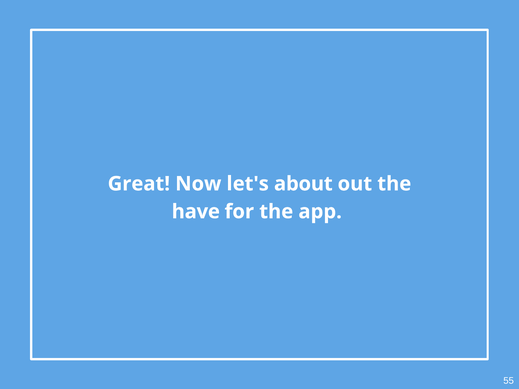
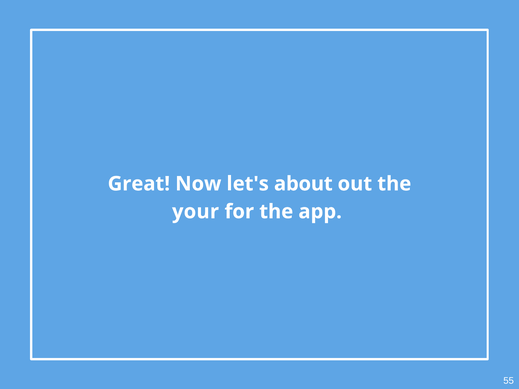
have: have -> your (196, 212)
